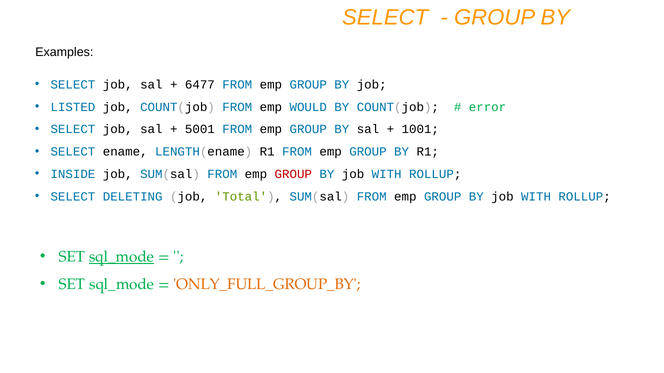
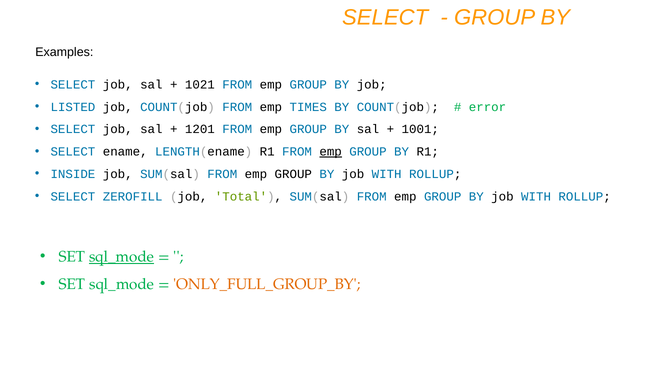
6477: 6477 -> 1021 (200, 85)
WOULD: WOULD -> TIMES (308, 107)
5001: 5001 -> 1201 (200, 129)
emp underline: none -> present (331, 152)
GROUP colour: red -> black (293, 174)
DELETING: DELETING -> ZEROFILL (133, 197)
